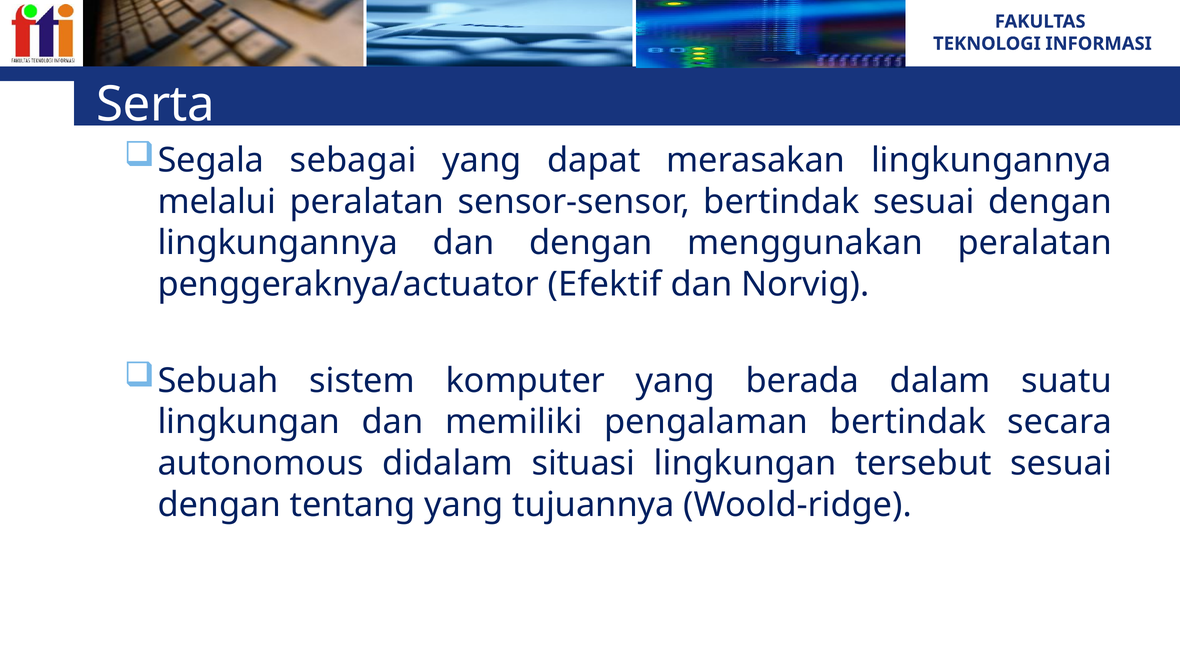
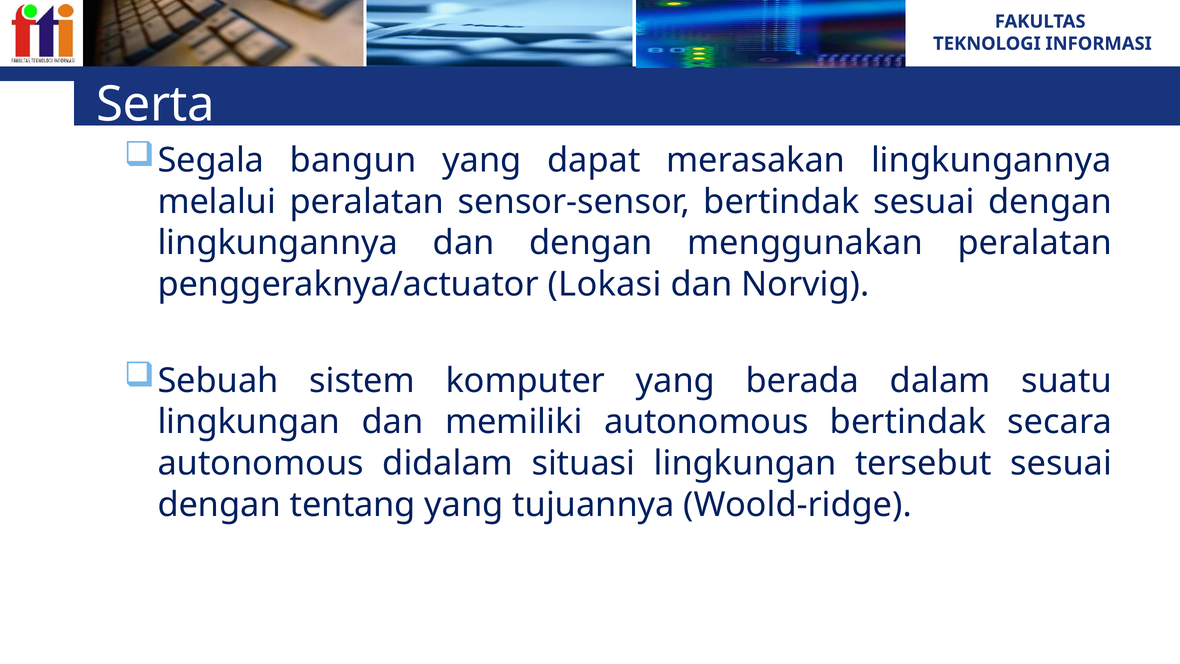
sebagai: sebagai -> bangun (353, 160)
Efektif: Efektif -> Lokasi (605, 284)
memiliki pengalaman: pengalaman -> autonomous (706, 422)
